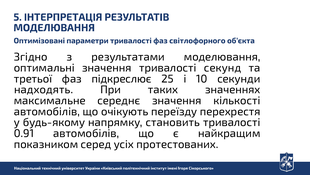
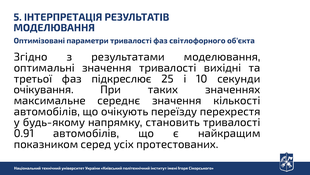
секунд: секунд -> вихідні (223, 68)
надходять: надходять -> очікування (44, 89)
